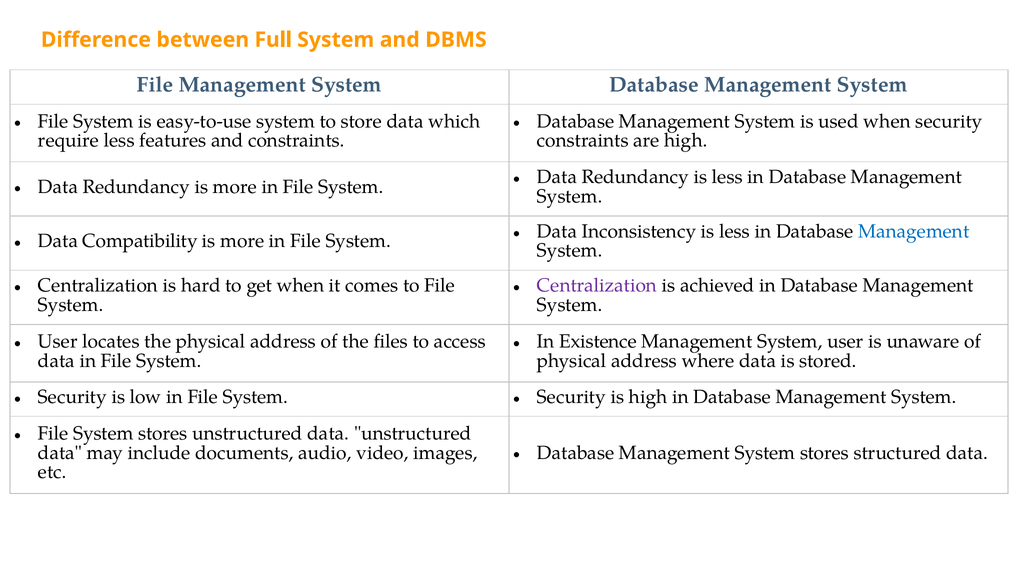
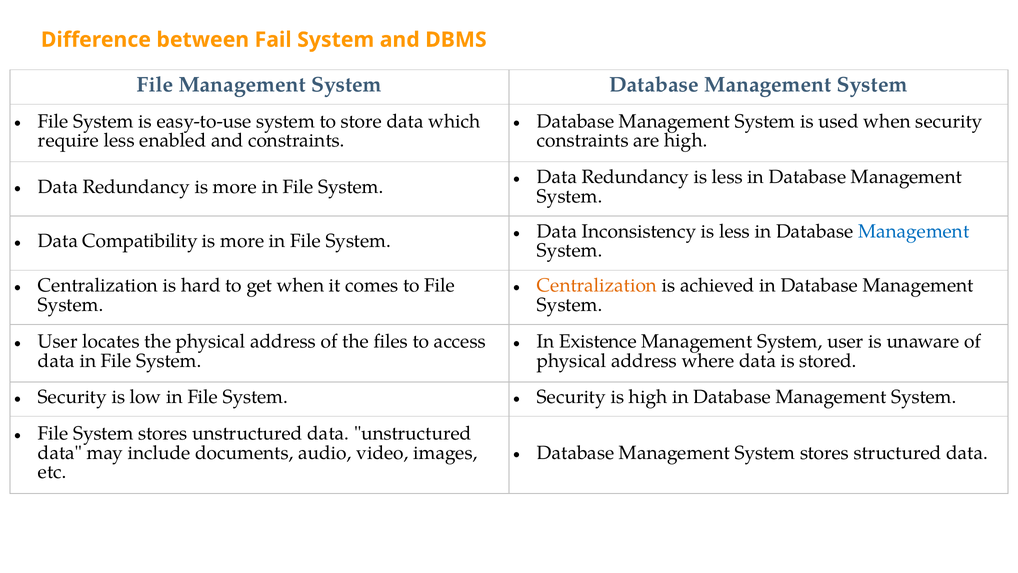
Full: Full -> Fail (273, 40)
features: features -> enabled (173, 140)
Centralization colour: purple -> orange (597, 285)
